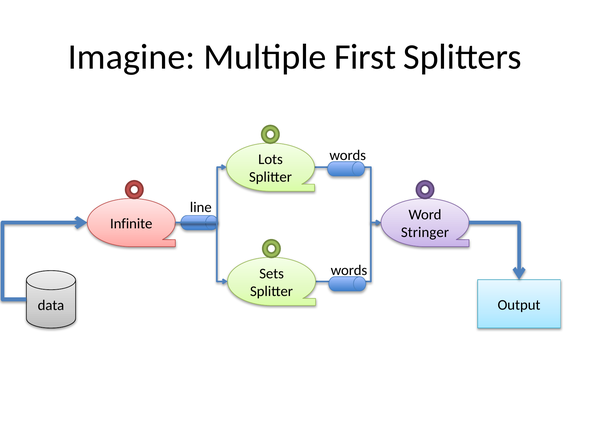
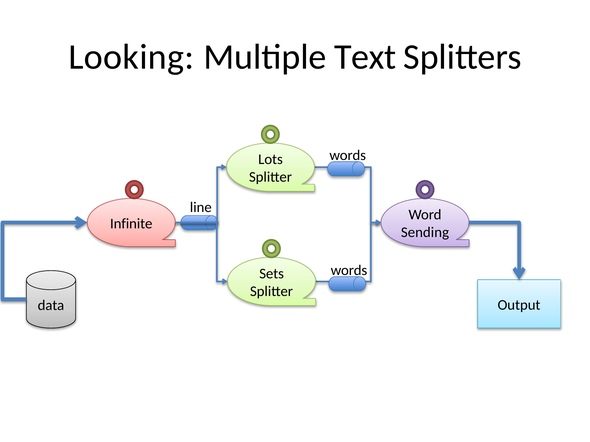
Imagine: Imagine -> Looking (131, 57)
First: First -> Text (365, 57)
Stringer: Stringer -> Sending (425, 233)
